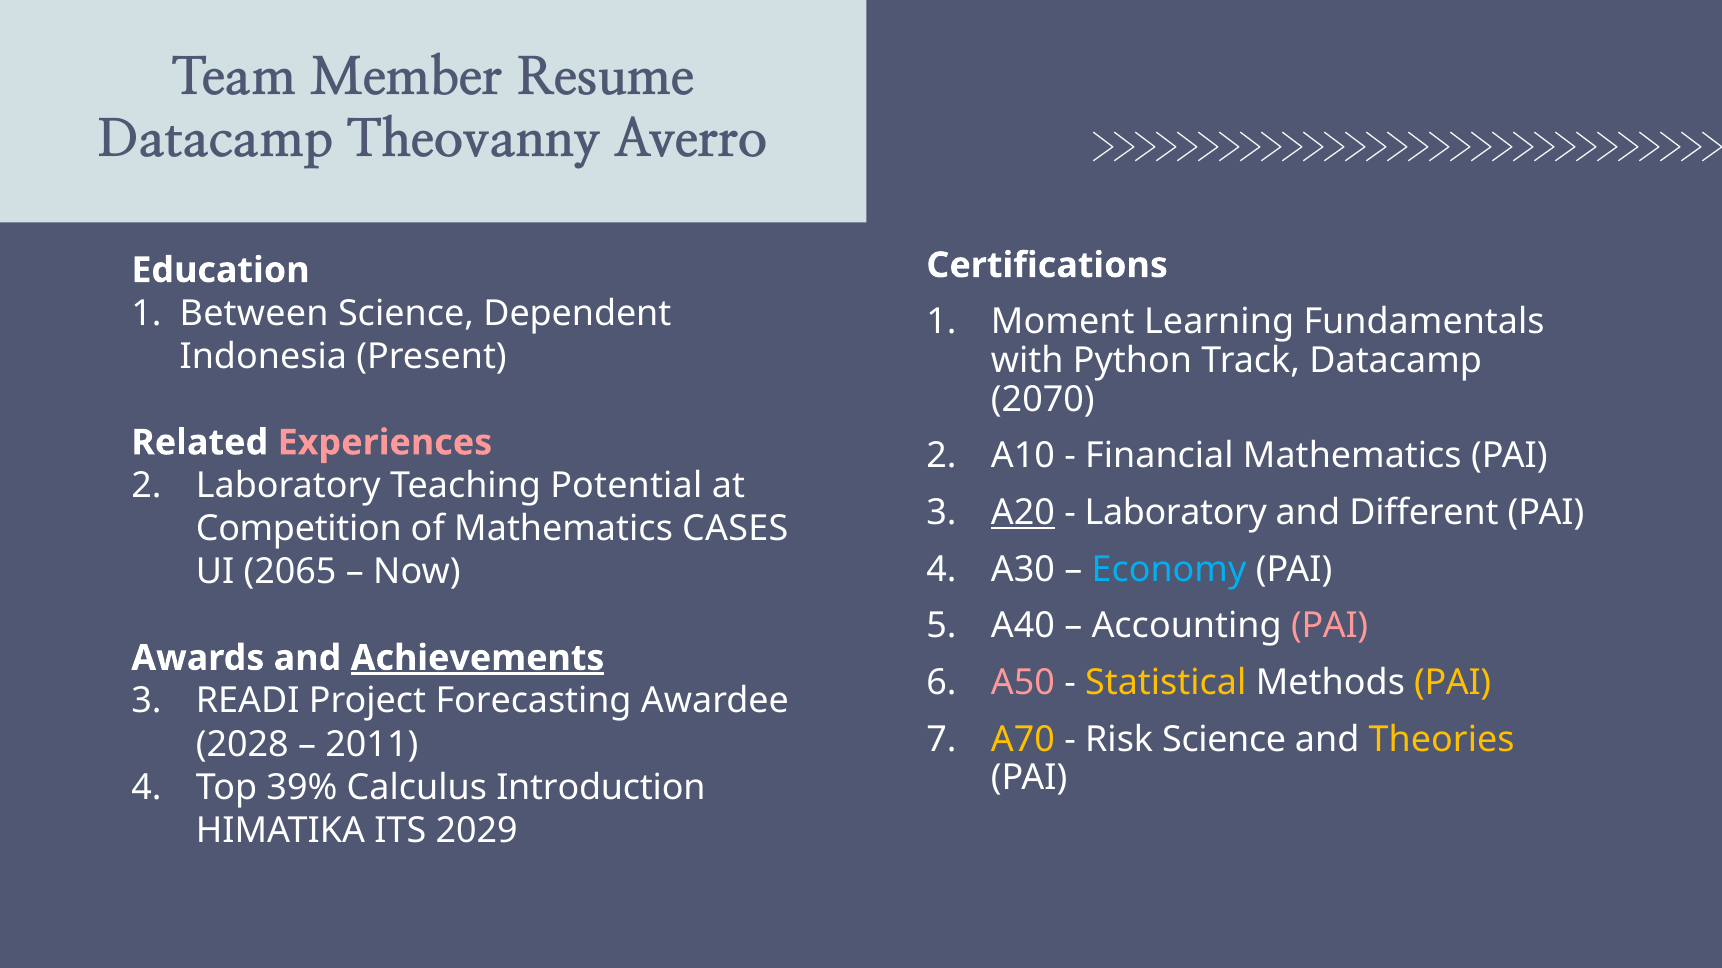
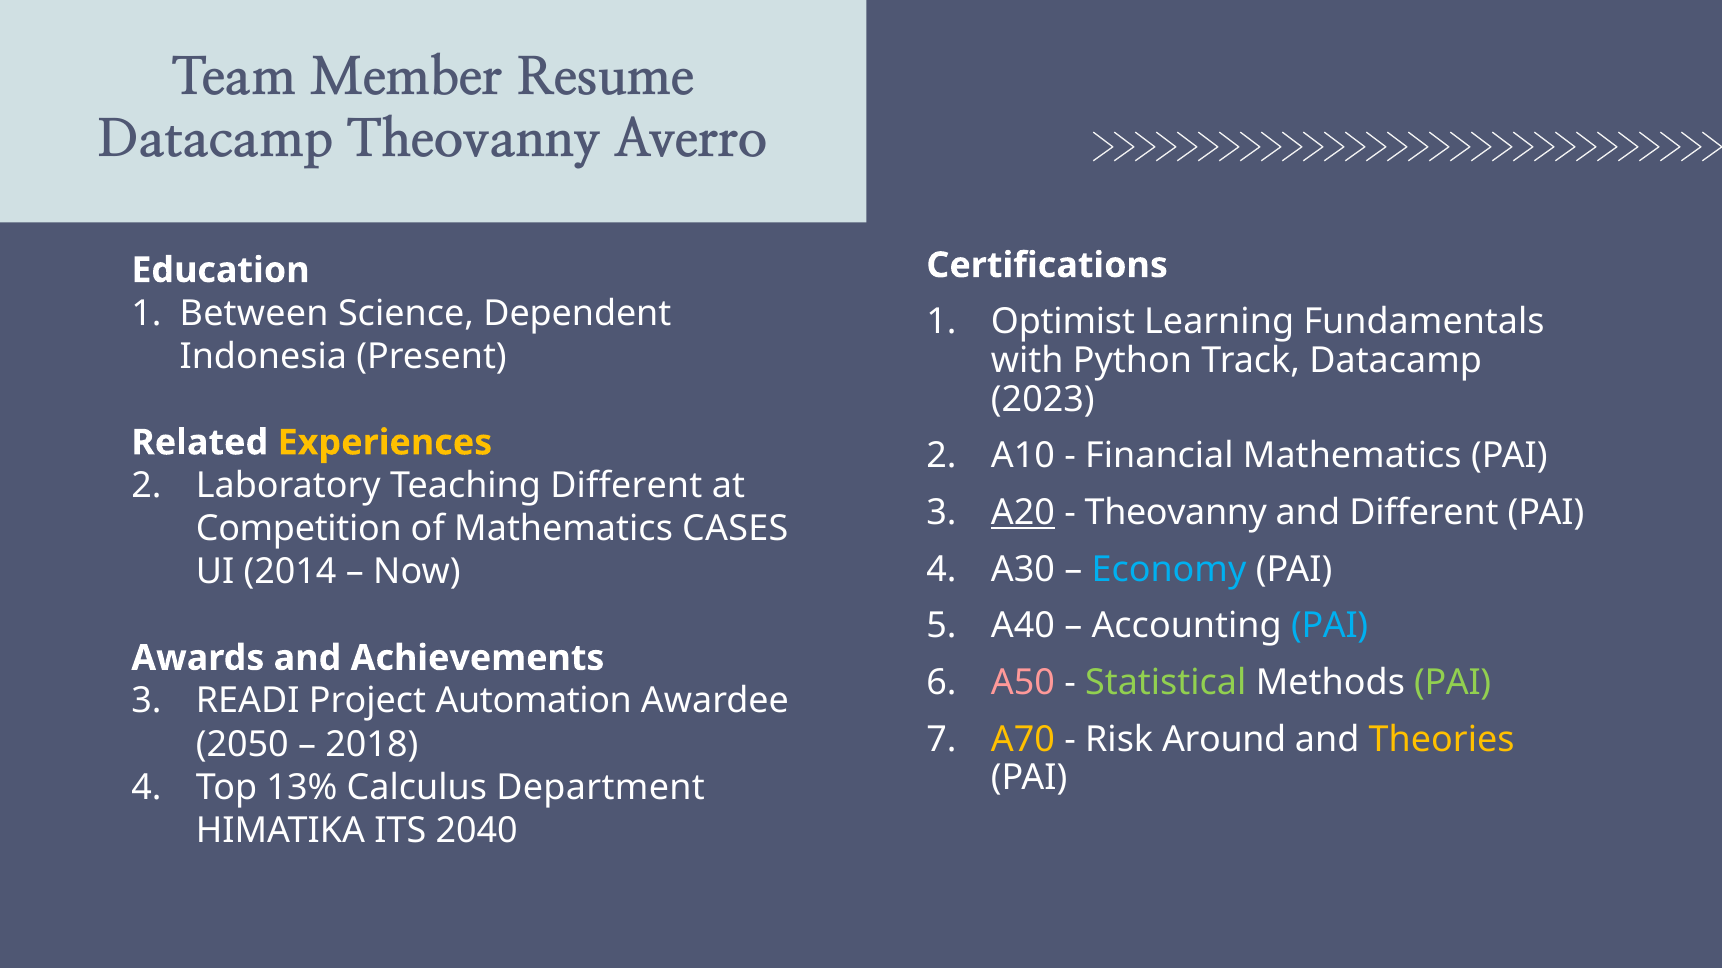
Moment: Moment -> Optimist (1063, 322)
2070: 2070 -> 2023 (1043, 400)
Experiences colour: pink -> yellow (385, 443)
Teaching Potential: Potential -> Different (626, 486)
Laboratory: Laboratory -> Theovanny (1176, 513)
2065: 2065 -> 2014 (290, 572)
PAI colour: pink -> light blue (1330, 626)
Achievements underline: present -> none (478, 658)
Statistical colour: yellow -> light green (1166, 683)
PAI colour: yellow -> light green (1453, 683)
Forecasting: Forecasting -> Automation (534, 702)
Risk Science: Science -> Around (1224, 740)
2028: 2028 -> 2050 (242, 745)
2011: 2011 -> 2018 (372, 745)
39%: 39% -> 13% (302, 788)
Introduction: Introduction -> Department (601, 788)
2029: 2029 -> 2040 (477, 831)
